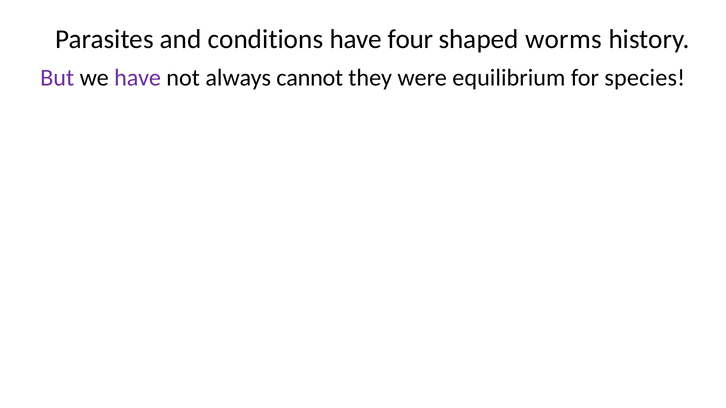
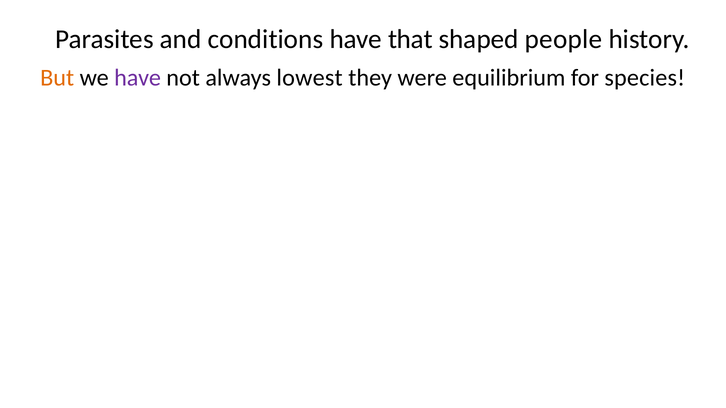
four: four -> that (410, 39)
worms: worms -> people (563, 39)
But colour: purple -> orange (57, 78)
cannot: cannot -> lowest (310, 78)
